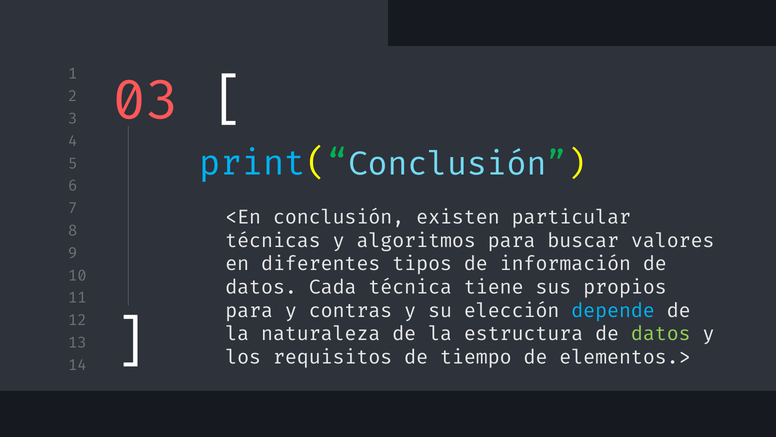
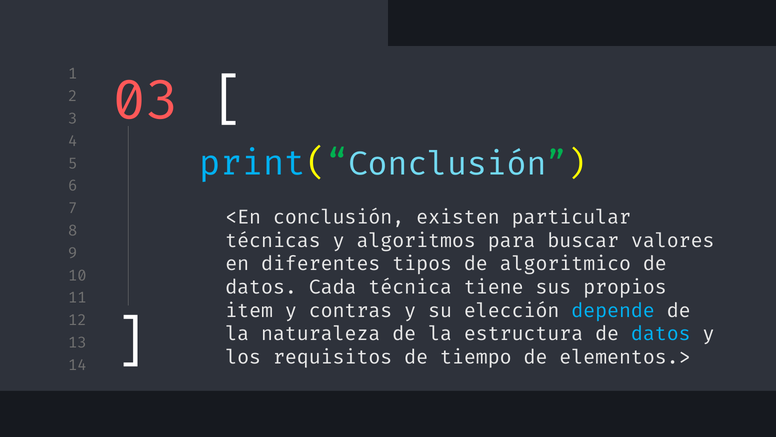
información: información -> algoritmico (565, 264)
para: para -> item (249, 310)
datos colour: light green -> light blue (661, 334)
